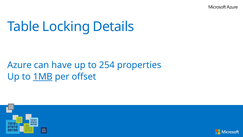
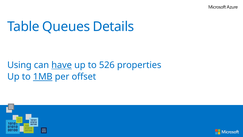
Locking: Locking -> Queues (66, 27)
Azure: Azure -> Using (19, 65)
have underline: none -> present (62, 65)
254: 254 -> 526 (107, 65)
